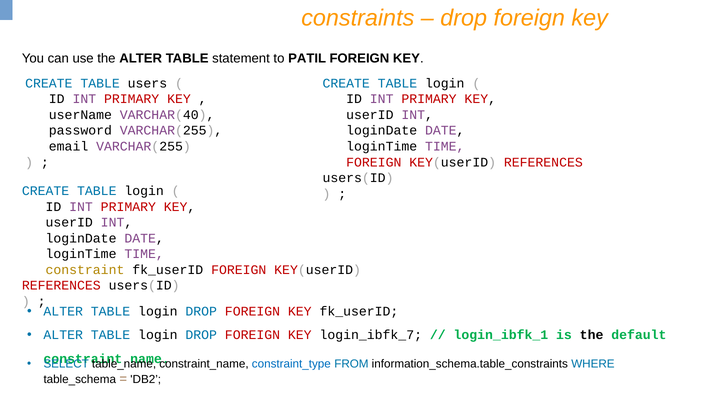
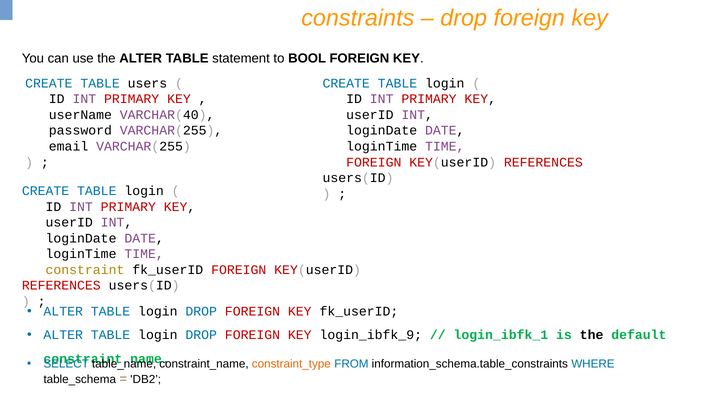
PATIL: PATIL -> BOOL (307, 58)
login_ibfk_7: login_ibfk_7 -> login_ibfk_9 (371, 335)
constraint_type colour: blue -> orange (291, 364)
